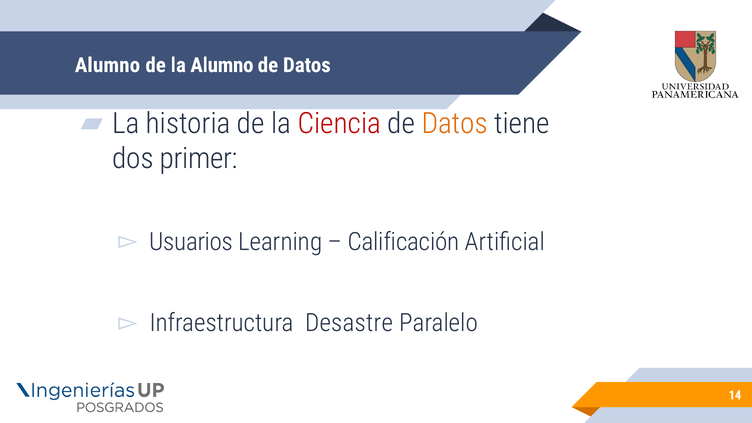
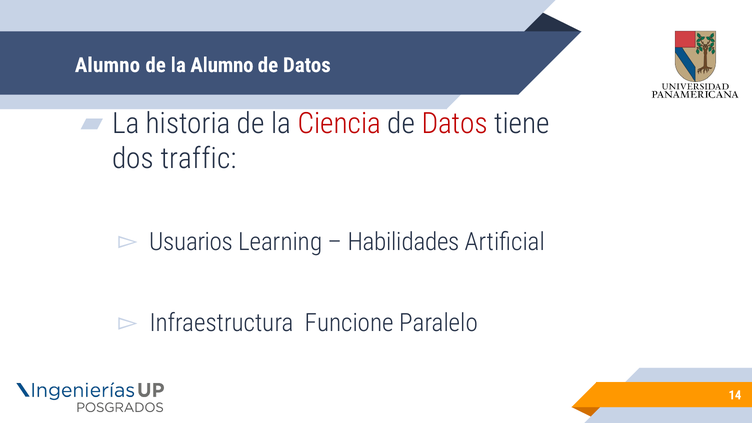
Datos colour: orange -> red (455, 124)
primer: primer -> traffic (199, 159)
Calificación: Calificación -> Habilidades (404, 242)
Desastre: Desastre -> Funcione (349, 323)
